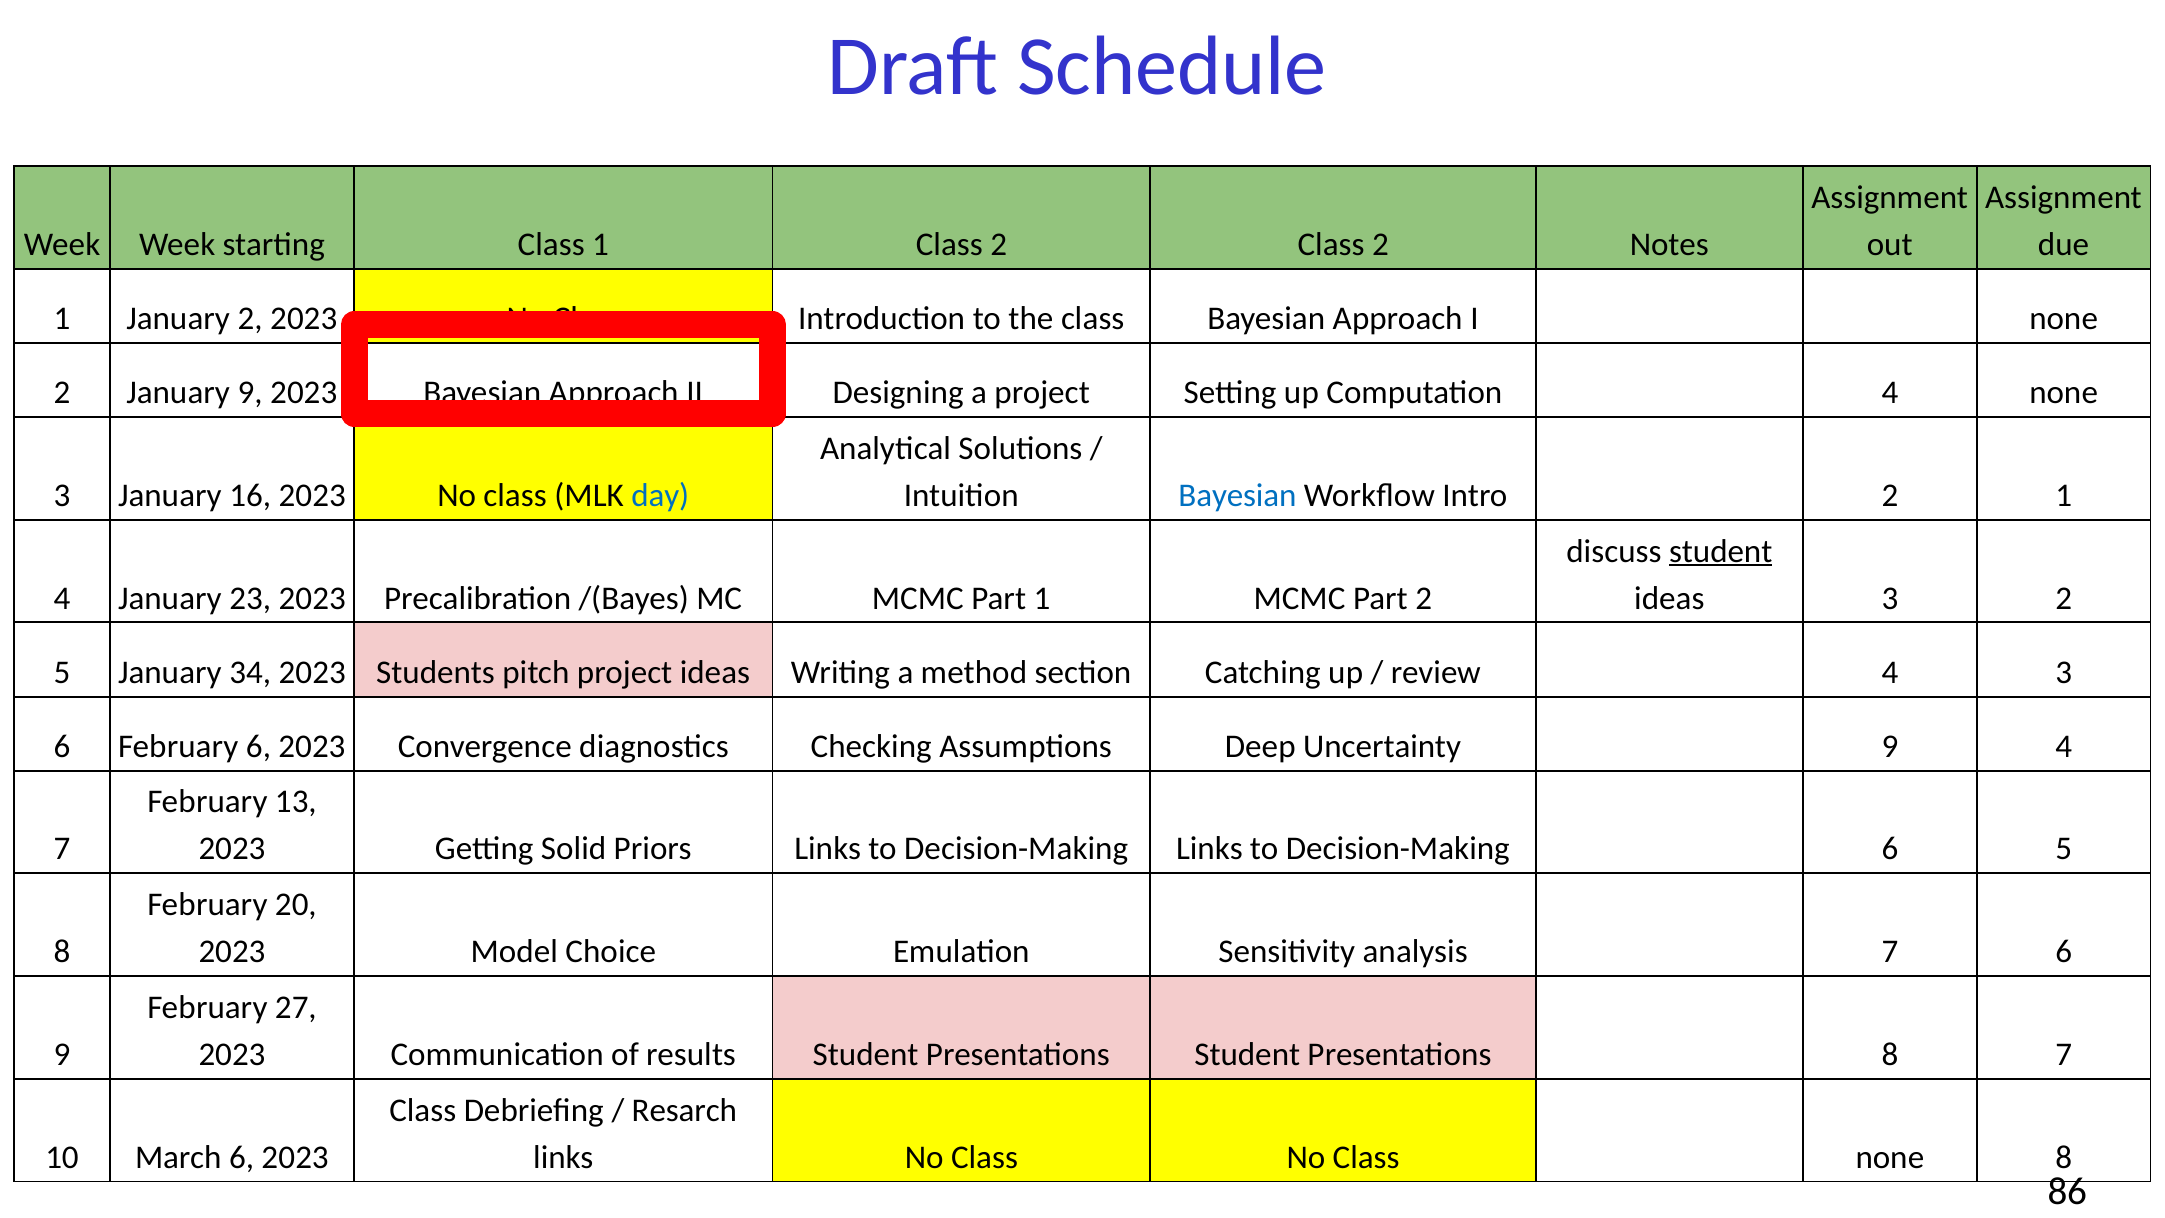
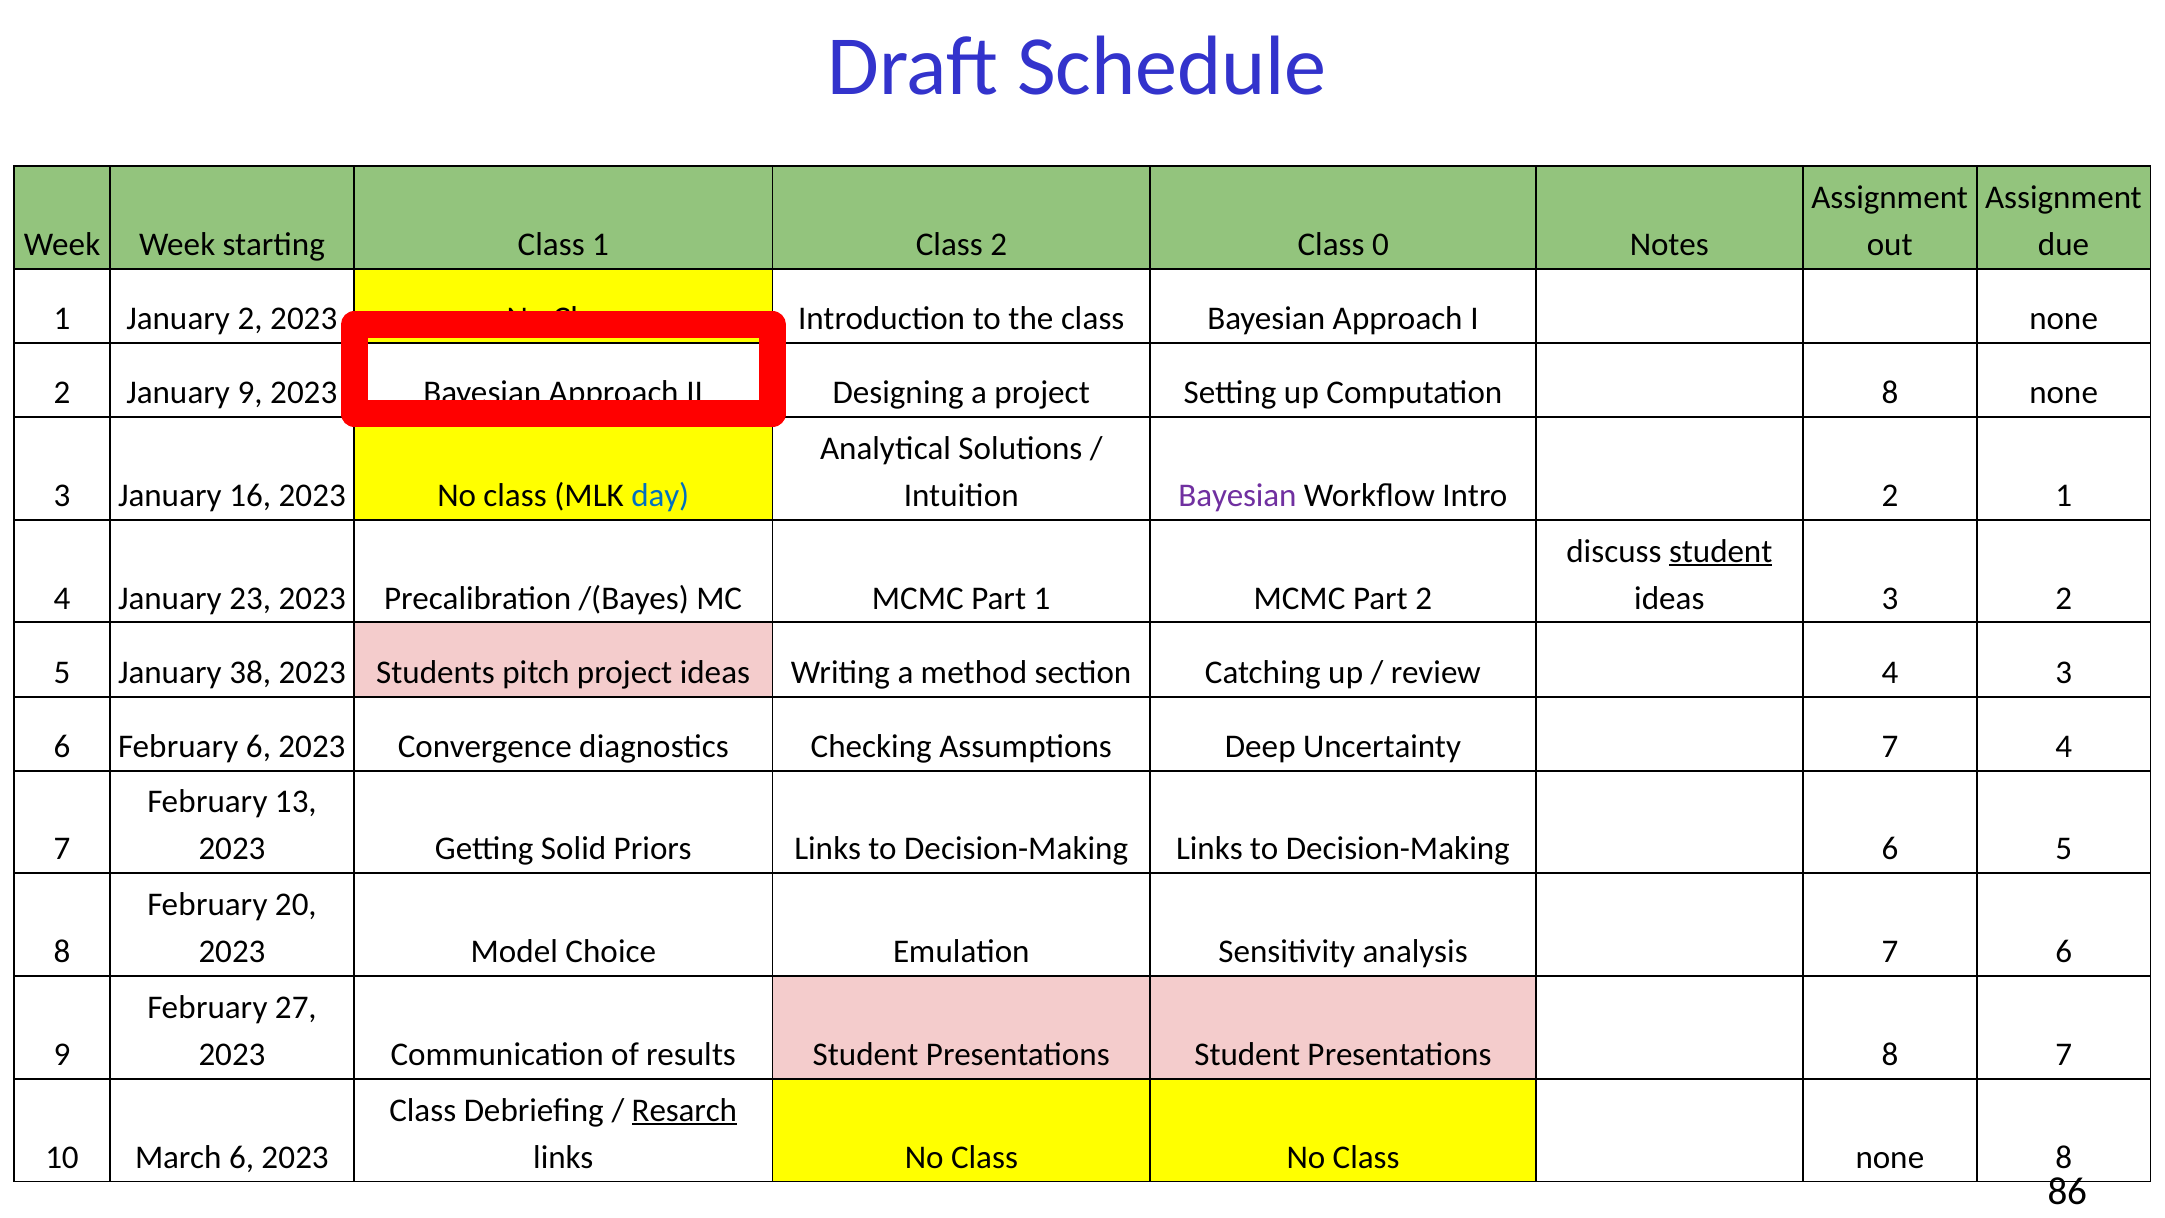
2 Class 2: 2 -> 0 (1380, 244)
Computation 4: 4 -> 8 (1890, 393)
Bayesian colour: blue -> purple (1237, 495)
34: 34 -> 38 (250, 672)
Uncertainty 9: 9 -> 7 (1890, 746)
Resarch underline: none -> present (684, 1110)
